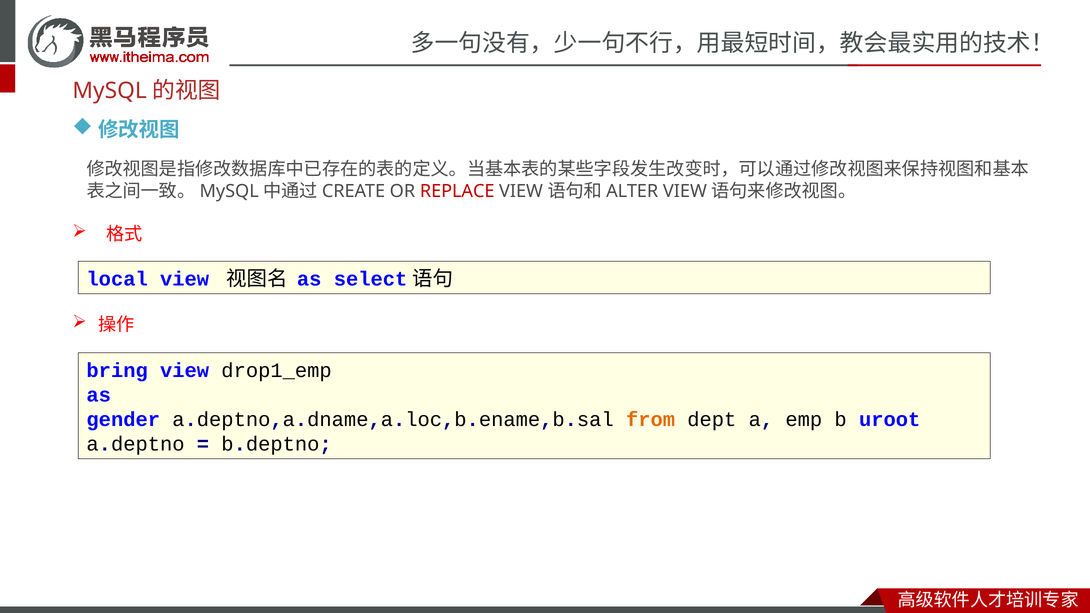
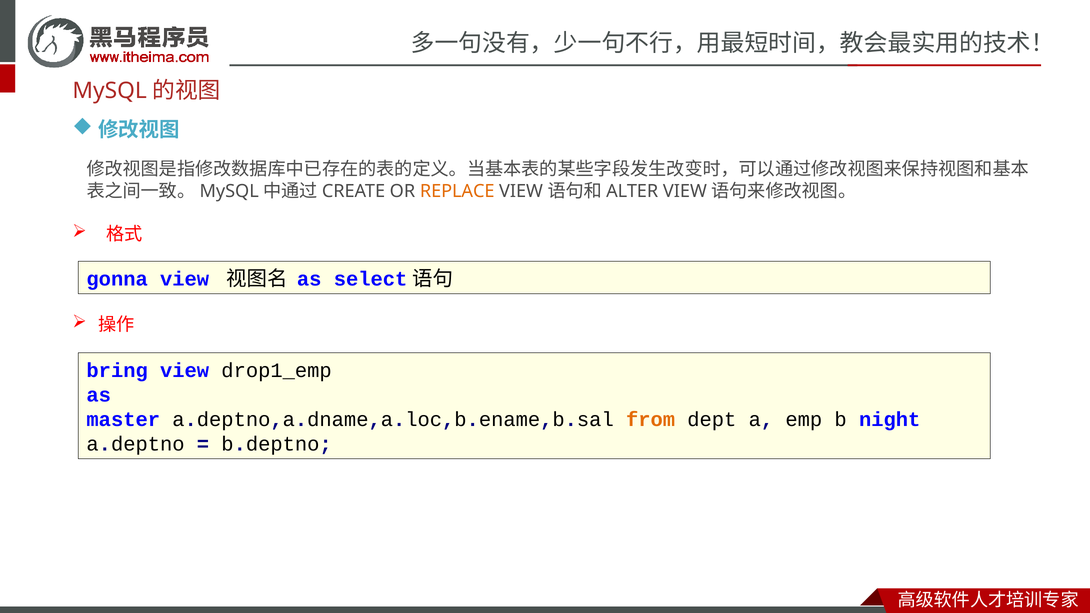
REPLACE colour: red -> orange (457, 191)
local: local -> gonna (117, 279)
gender: gender -> master (123, 419)
uroot: uroot -> night (890, 419)
